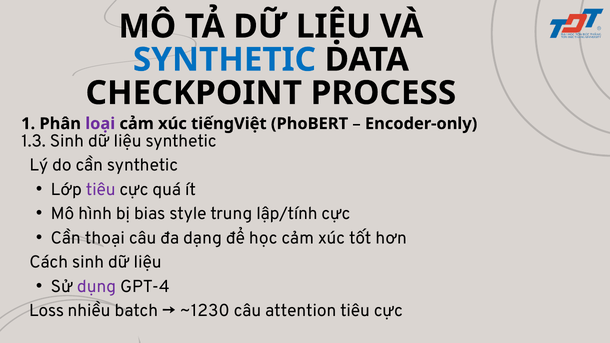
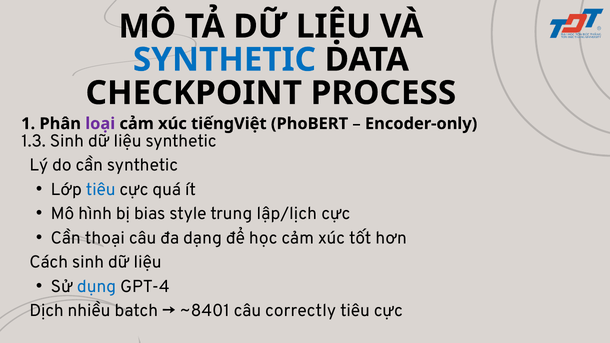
tiêu colour: purple -> blue (101, 190)
lập/tính: lập/tính -> lập/lịch (287, 214)
dụng colour: purple -> blue (97, 286)
Loss: Loss -> Dịch (47, 311)
~1230: ~1230 -> ~8401 (205, 311)
attention: attention -> correctly (301, 311)
